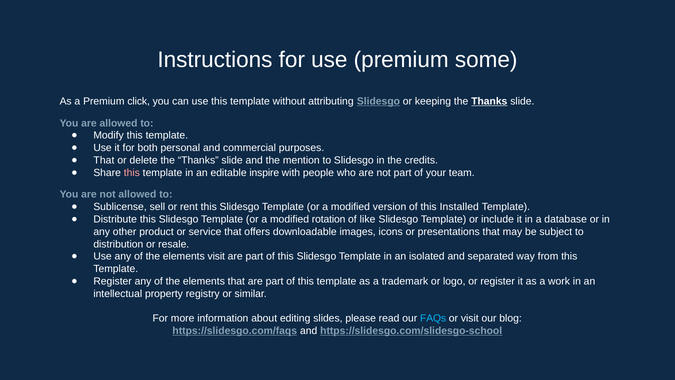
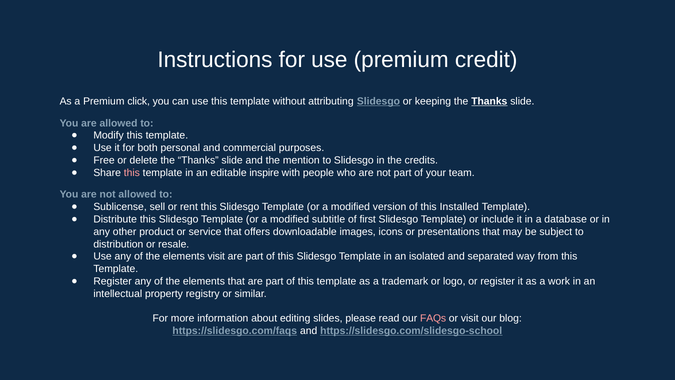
some: some -> credit (486, 60)
That: That -> Free (104, 160)
rotation: rotation -> subtitle (329, 219)
like: like -> first (368, 219)
FAQs colour: light blue -> pink (433, 318)
